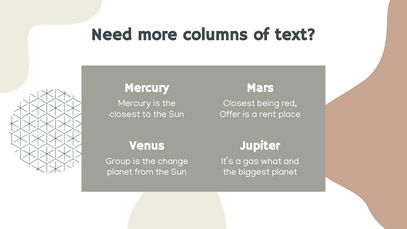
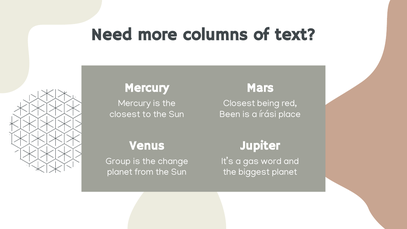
Offer: Offer -> Been (230, 114)
rent: rent -> írási (268, 114)
what: what -> word (271, 161)
